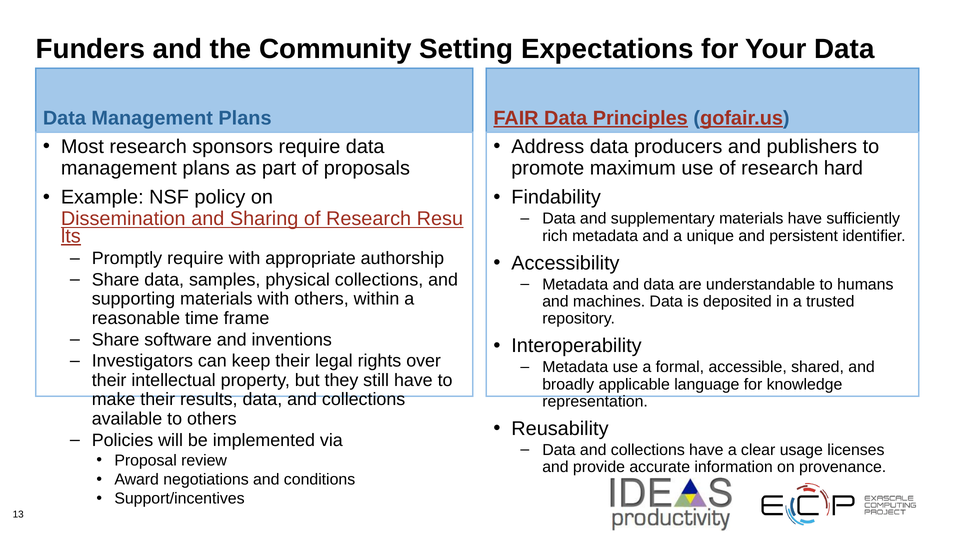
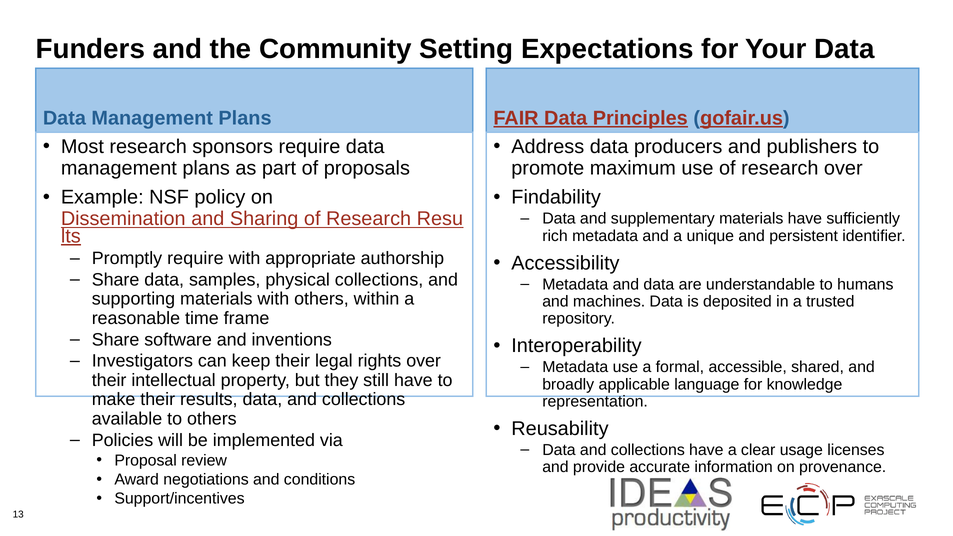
research hard: hard -> over (843, 168)
